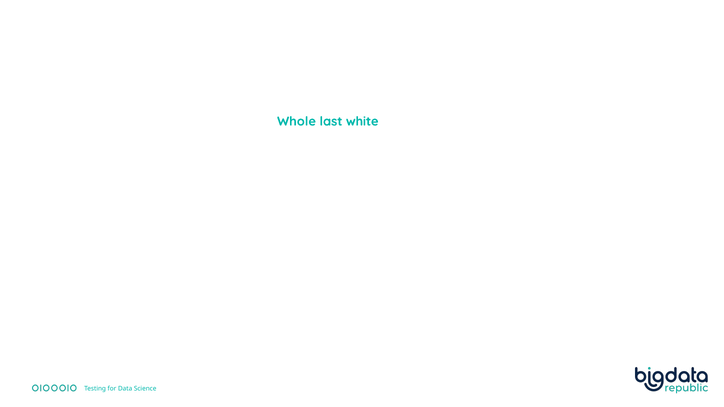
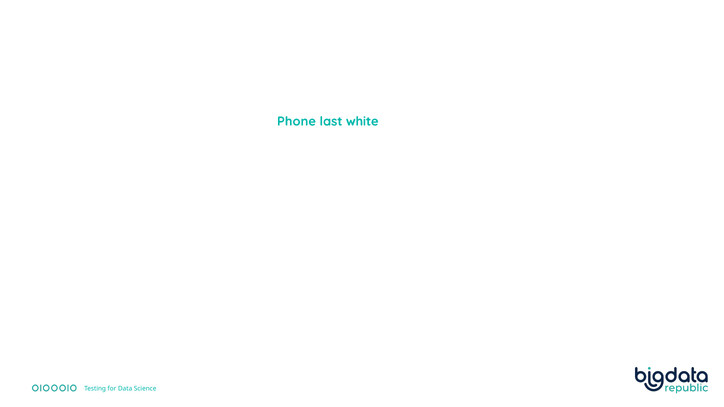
Whole: Whole -> Phone (297, 121)
